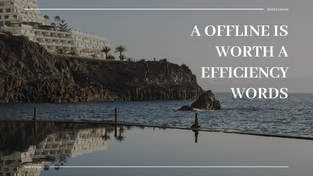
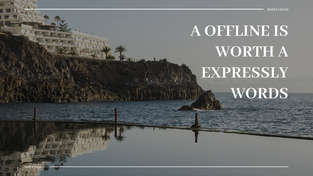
EFFICIENCY: EFFICIENCY -> EXPRESSLY (245, 72)
